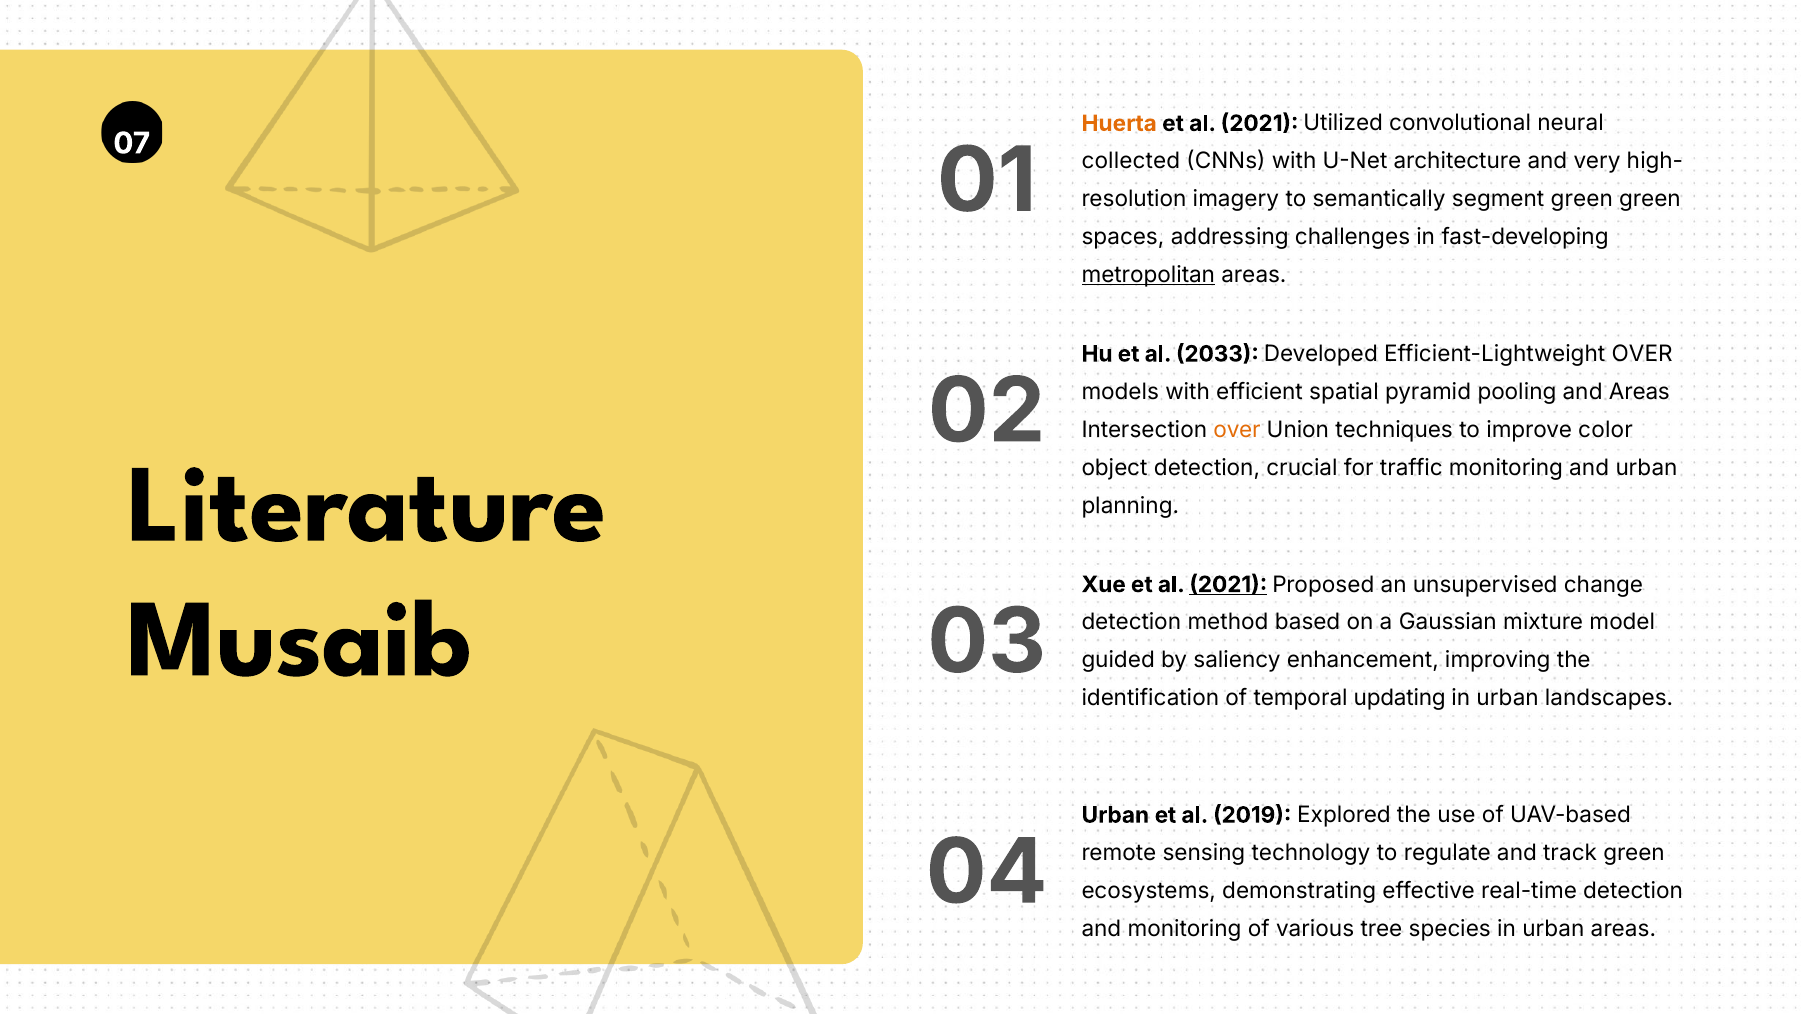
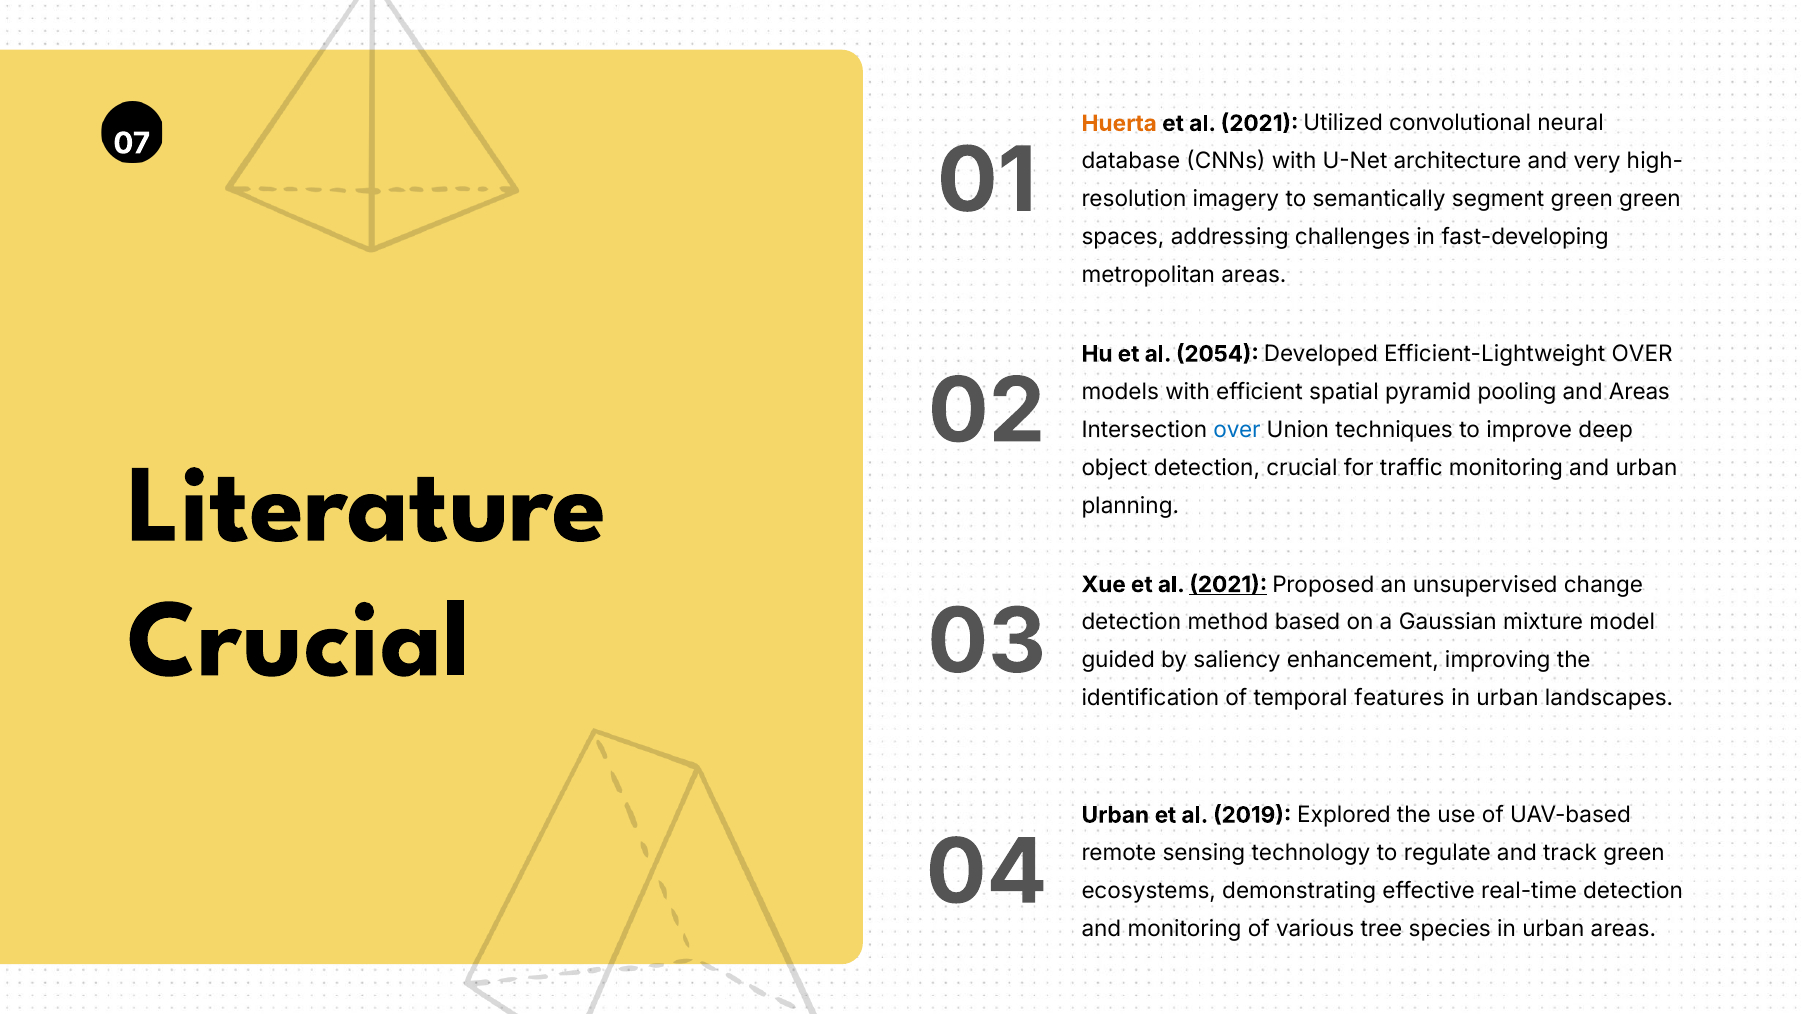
collected: collected -> database (1131, 161)
metropolitan underline: present -> none (1148, 275)
2033: 2033 -> 2054 (1217, 354)
over colour: orange -> blue (1237, 430)
color: color -> deep (1606, 430)
Musaib: Musaib -> Crucial (299, 639)
updating: updating -> features (1399, 698)
